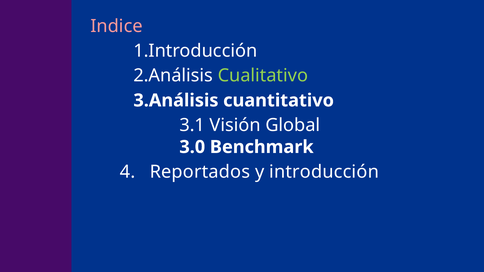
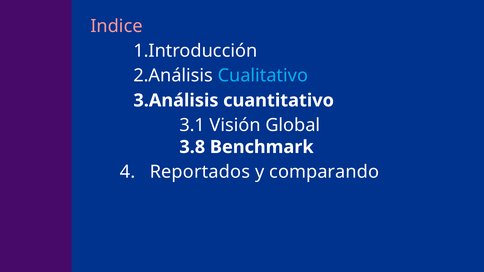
Cualitativo colour: light green -> light blue (263, 76)
3.0: 3.0 -> 3.8 (192, 147)
introducción: introducción -> comparando (324, 172)
